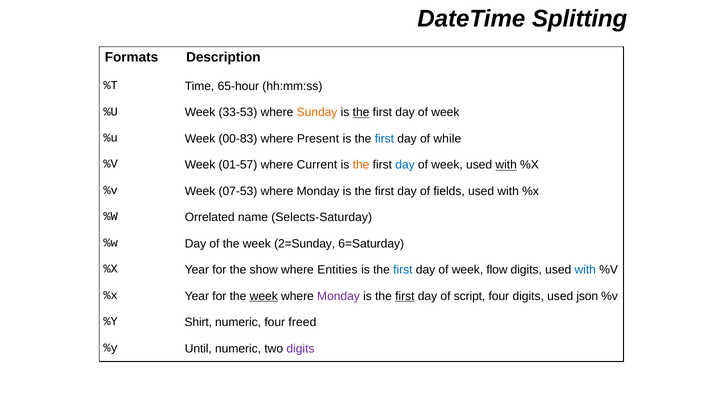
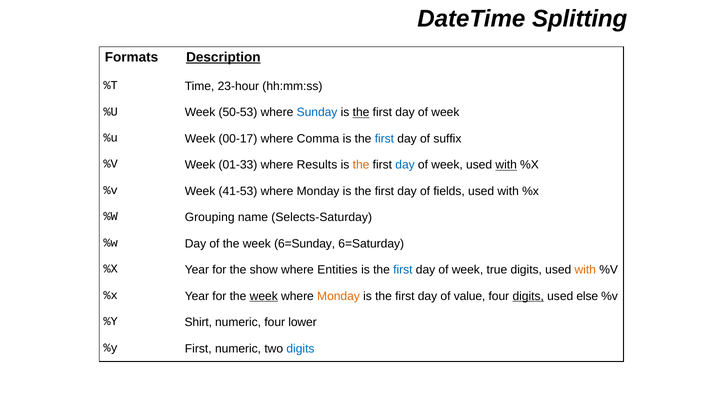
Description underline: none -> present (223, 57)
65-hour: 65-hour -> 23-hour (238, 86)
33-53: 33-53 -> 50-53 (238, 112)
Sunday colour: orange -> blue (317, 112)
00-83: 00-83 -> 00-17 (238, 139)
Present: Present -> Comma (318, 139)
while: while -> suffix (447, 139)
01-57: 01-57 -> 01-33 (238, 165)
Current: Current -> Results (317, 165)
07-53: 07-53 -> 41-53 (238, 191)
Orrelated: Orrelated -> Grouping (210, 217)
2=Sunday: 2=Sunday -> 6=Sunday (305, 244)
flow: flow -> true (497, 270)
with colour: blue -> orange (585, 270)
Monday colour: purple -> orange (338, 296)
first underline: present -> none (405, 296)
script: script -> value (470, 296)
digits underline: none -> present (528, 296)
json: json -> else (587, 296)
freed: freed -> lower (302, 322)
%y Until: Until -> First (198, 348)
digits colour: purple -> blue (300, 348)
